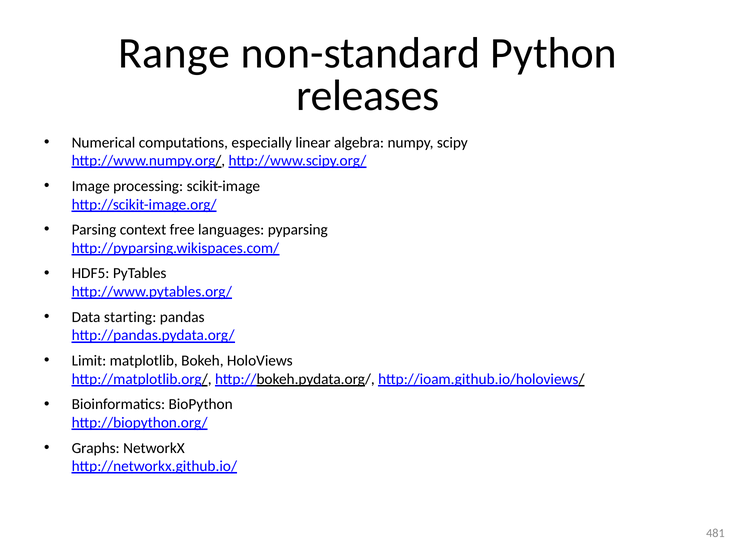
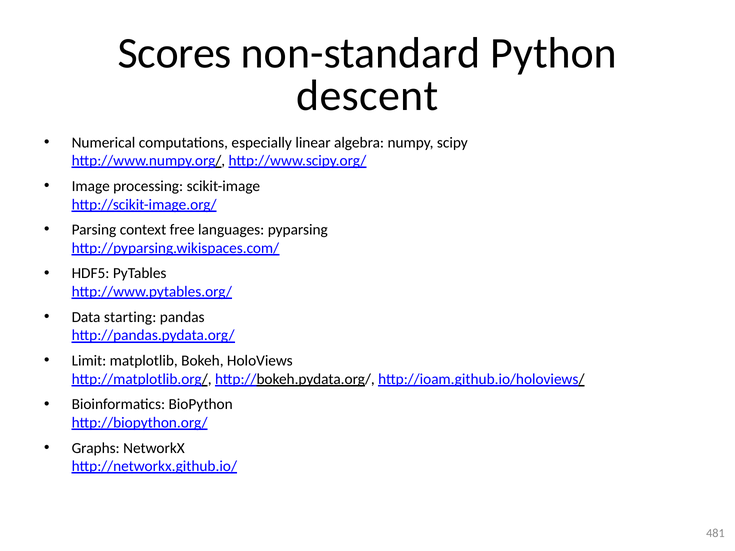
Range: Range -> Scores (175, 54)
releases: releases -> descent (367, 96)
